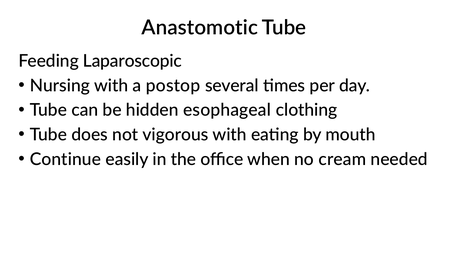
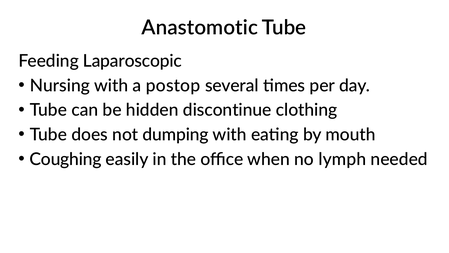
esophageal: esophageal -> discontinue (227, 110)
vigorous: vigorous -> dumping (176, 135)
Continue: Continue -> Coughing (66, 159)
cream: cream -> lymph (342, 159)
